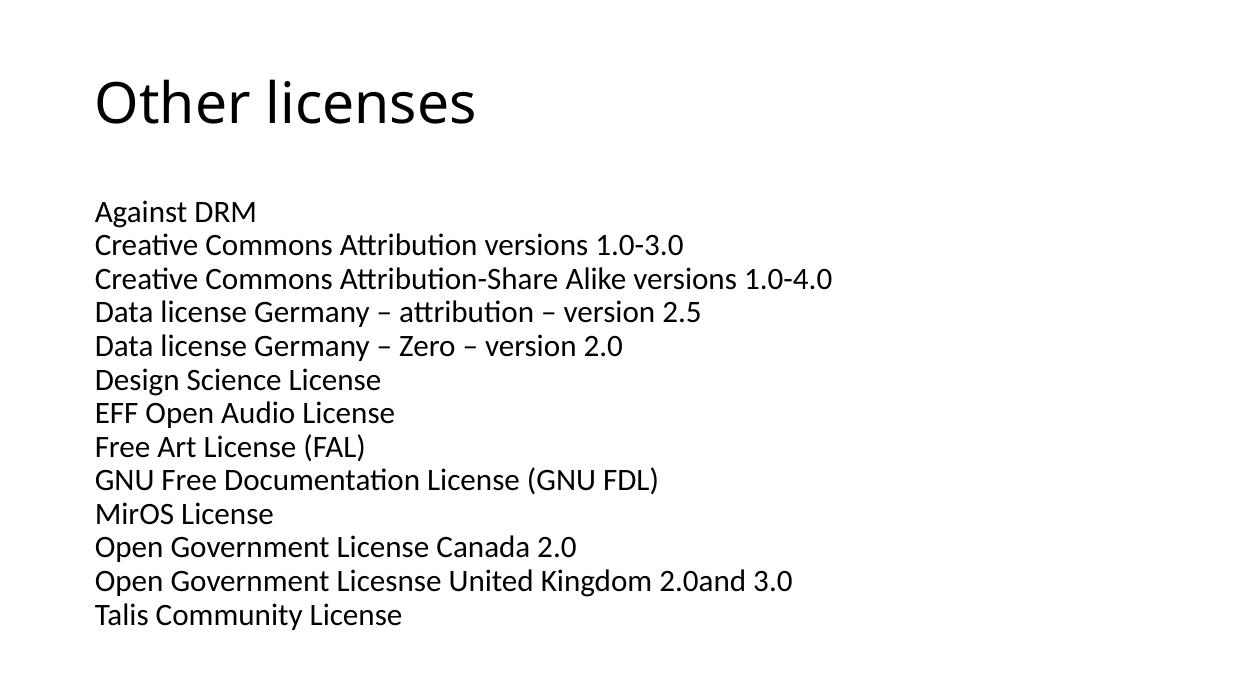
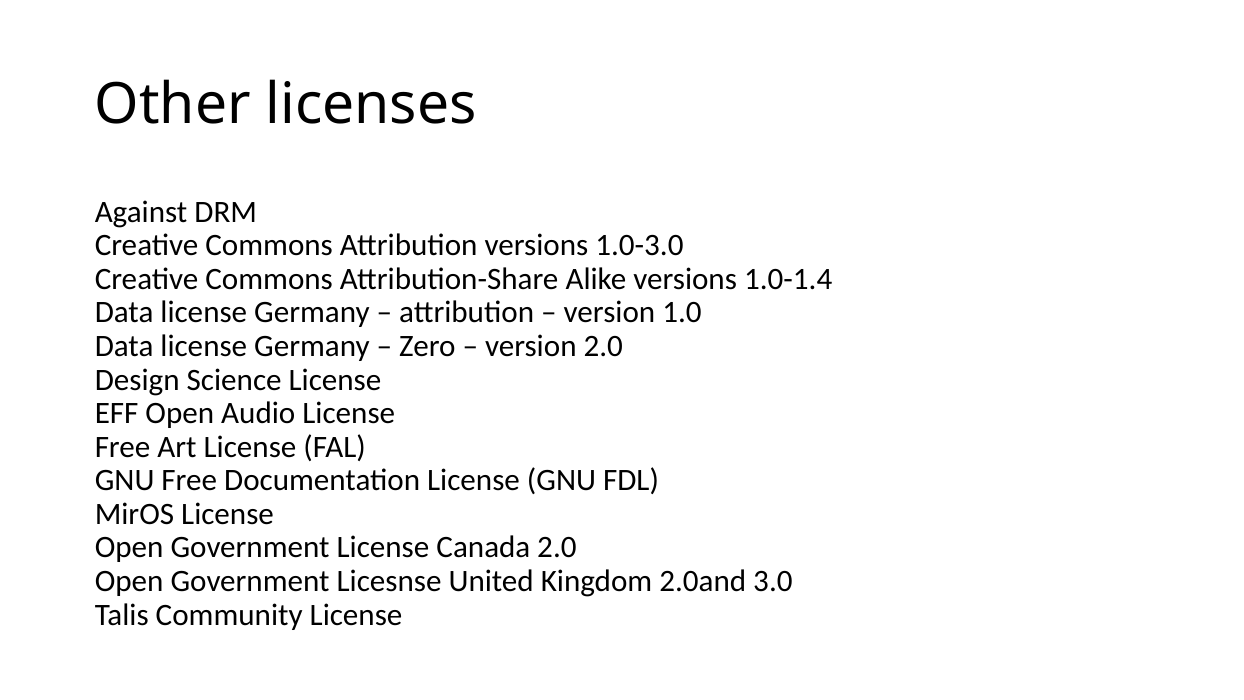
1.0-4.0: 1.0-4.0 -> 1.0-1.4 (788, 279)
2.5: 2.5 -> 1.0 (682, 312)
